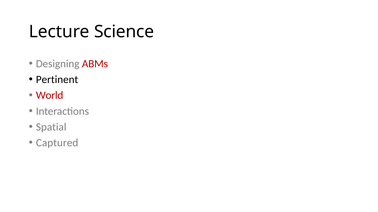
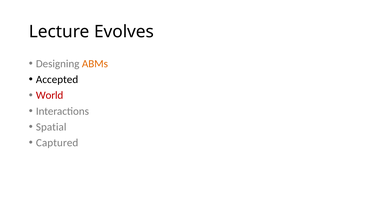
Science: Science -> Evolves (124, 32)
ABMs colour: red -> orange (95, 64)
Pertinent: Pertinent -> Accepted (57, 80)
